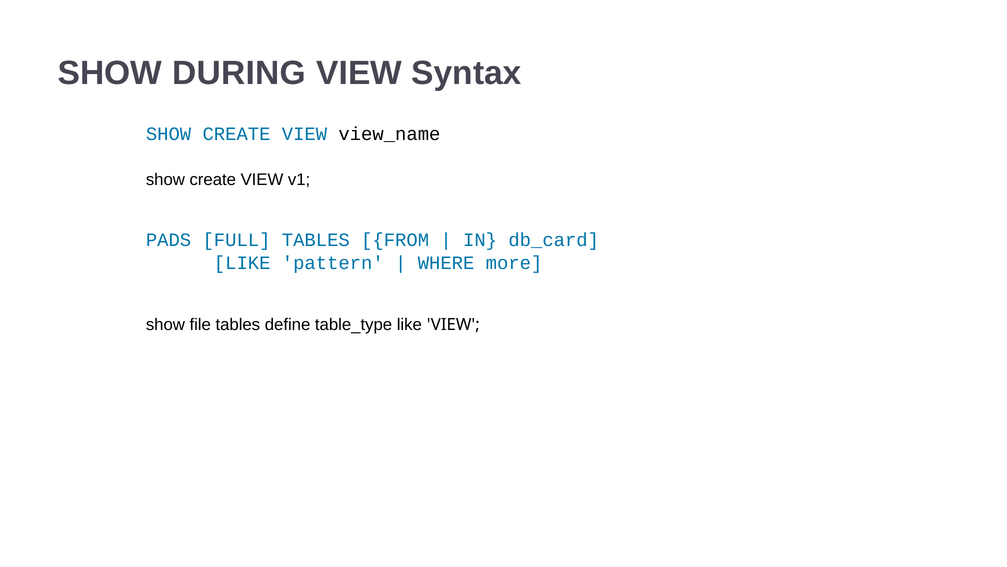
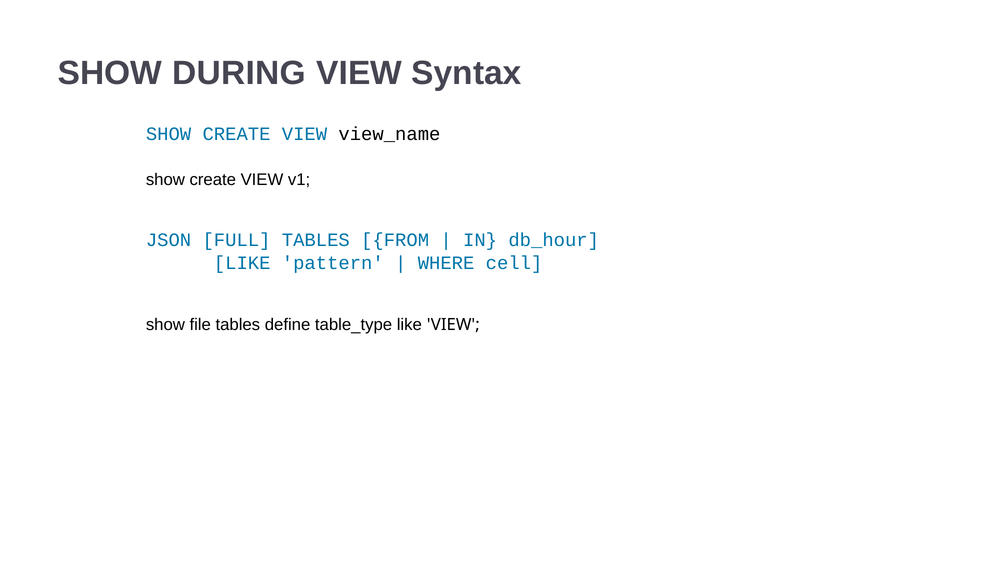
PADS: PADS -> JSON (169, 240)
db_card: db_card -> db_hour (554, 240)
more: more -> cell (514, 263)
